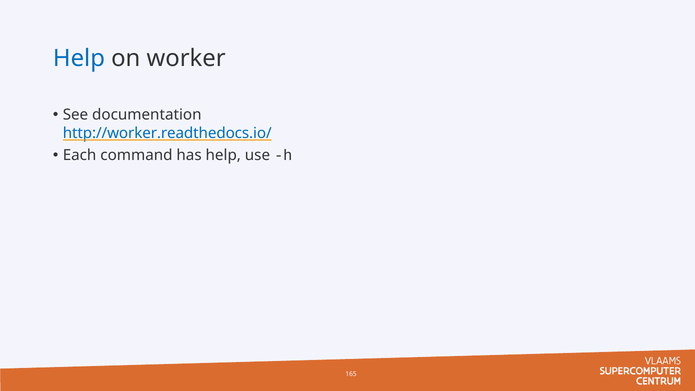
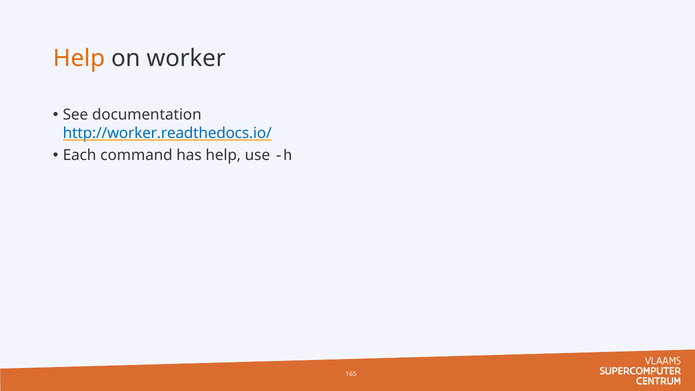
Help colour: blue -> orange (79, 58)
